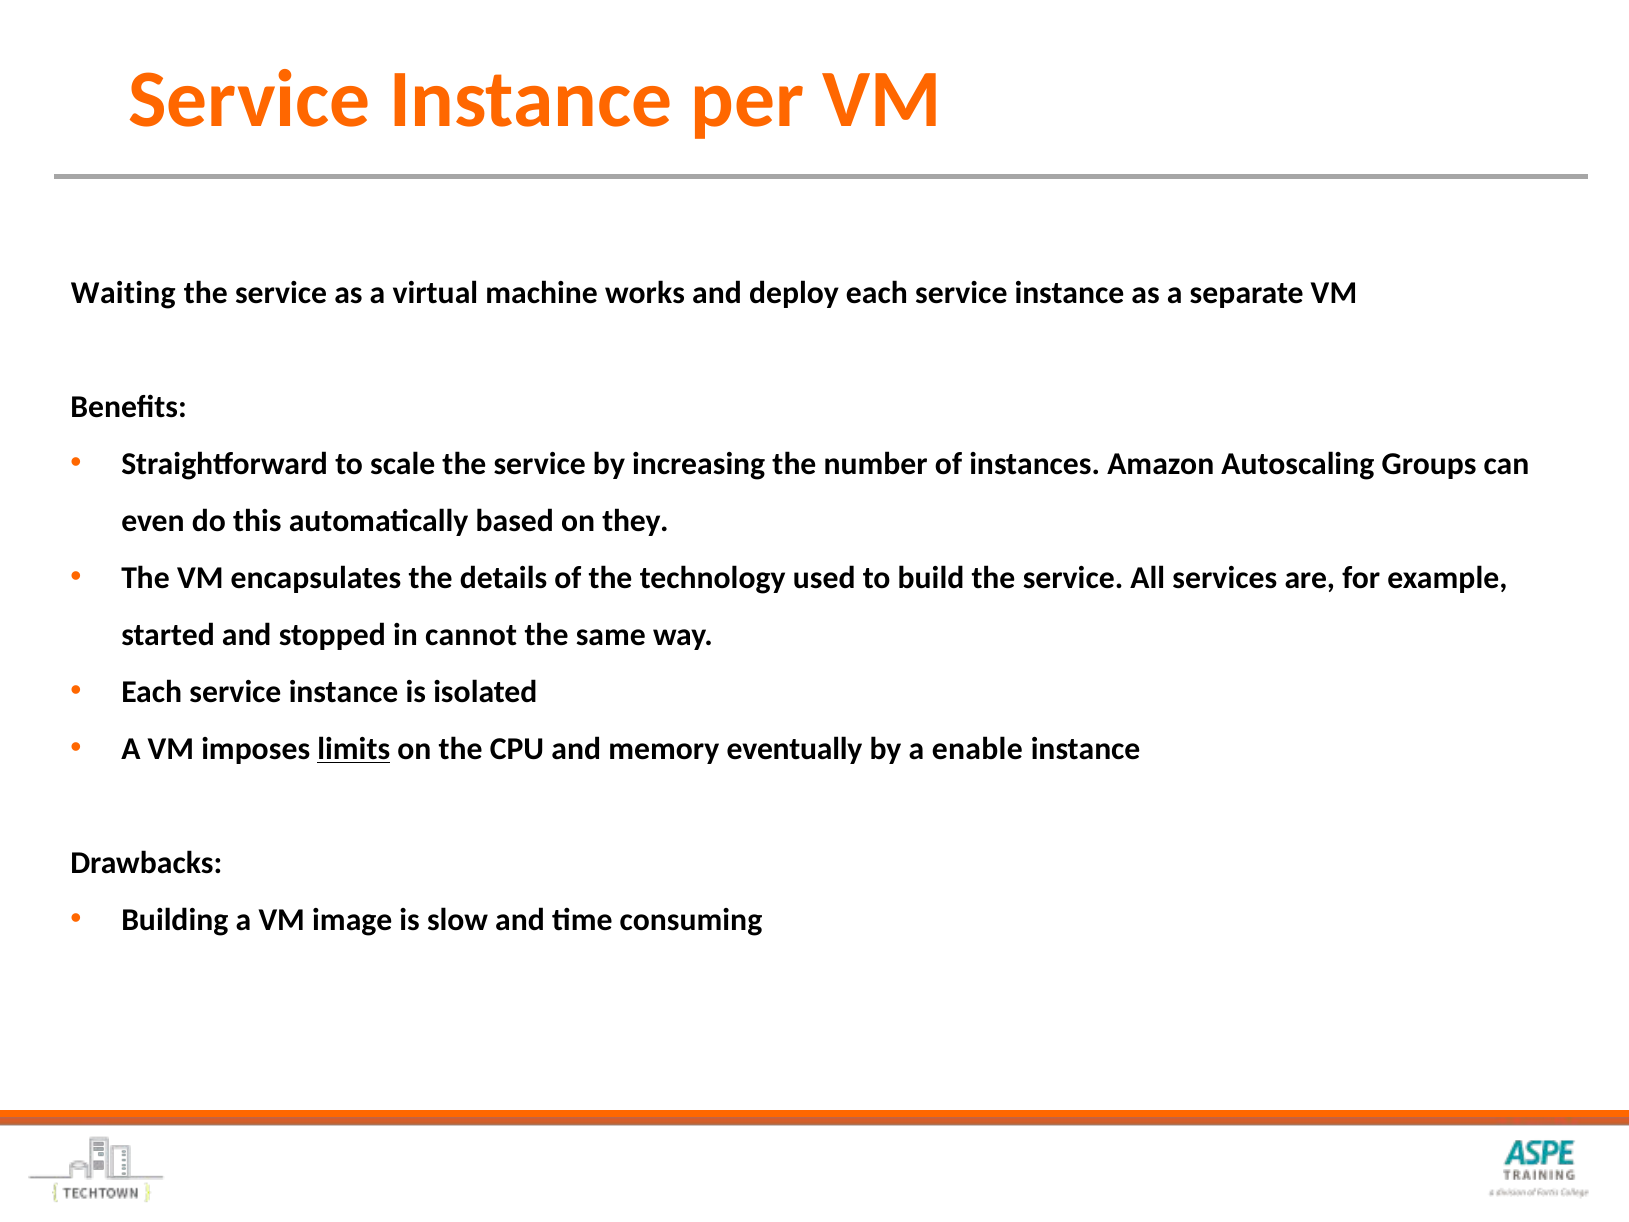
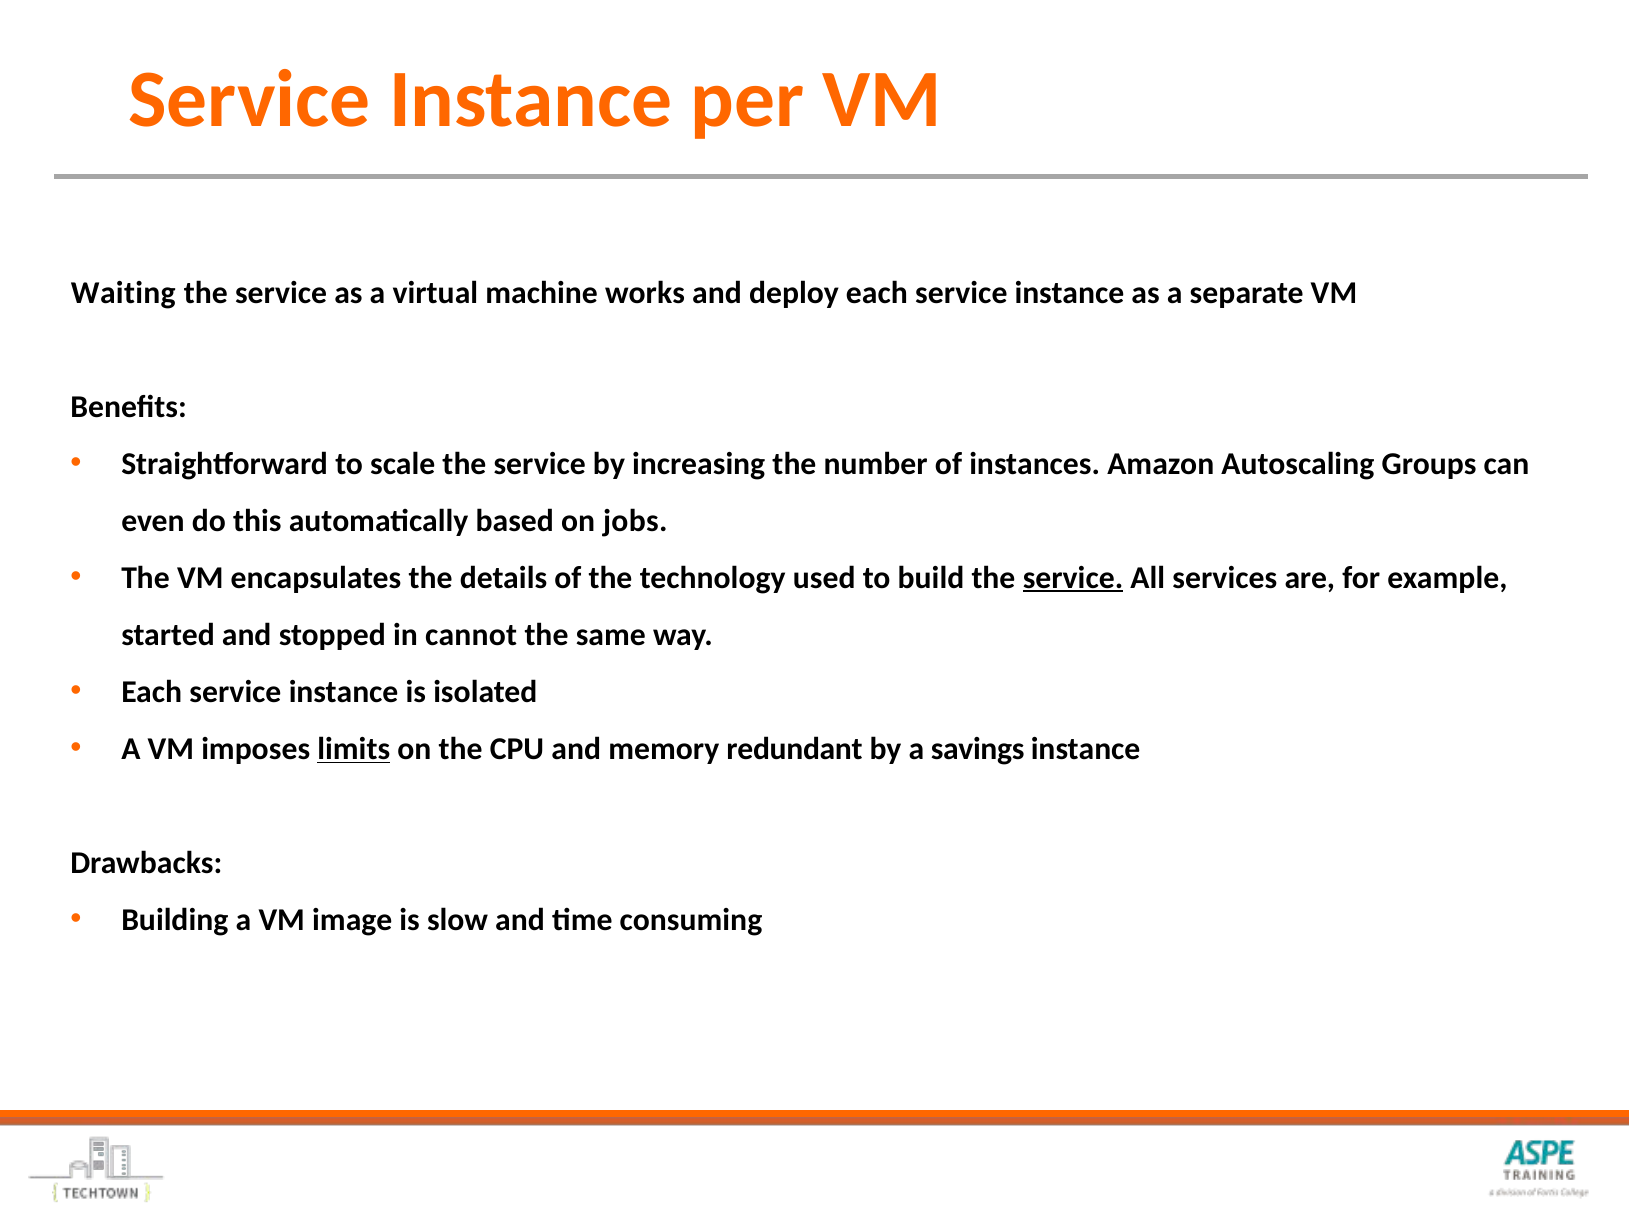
they: they -> jobs (635, 521)
service underline: none -> present (1073, 578)
eventually: eventually -> redundant (795, 749)
enable: enable -> savings (978, 749)
